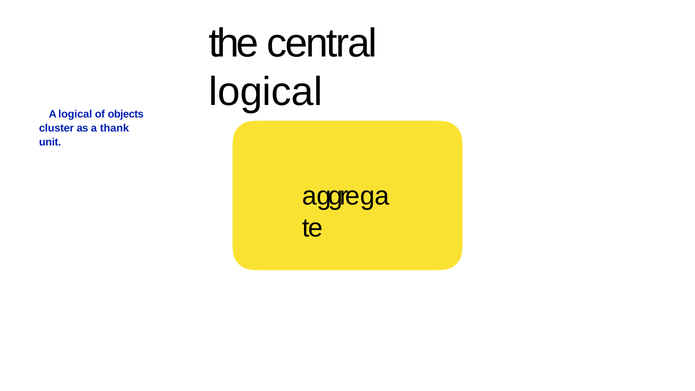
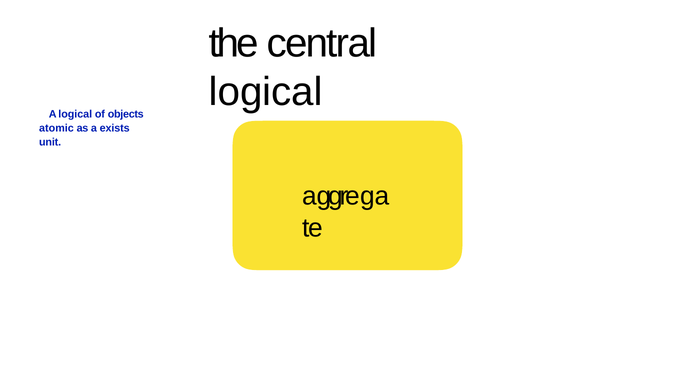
cluster: cluster -> atomic (56, 128)
thank: thank -> exists (115, 128)
